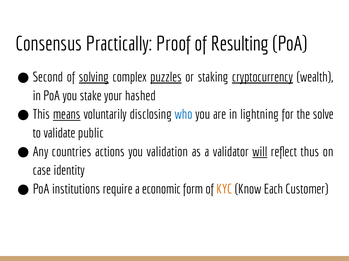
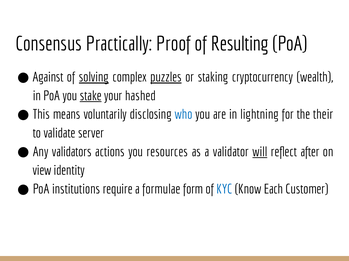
Second: Second -> Against (48, 77)
cryptocurrency underline: present -> none (263, 77)
stake underline: none -> present (91, 96)
means underline: present -> none (67, 115)
solve: solve -> their (323, 115)
public: public -> server (91, 134)
countries: countries -> validators (72, 152)
validation: validation -> resources (167, 152)
thus: thus -> after (310, 152)
case: case -> view (42, 171)
economic: economic -> formulae (161, 190)
KYC colour: orange -> blue (224, 190)
